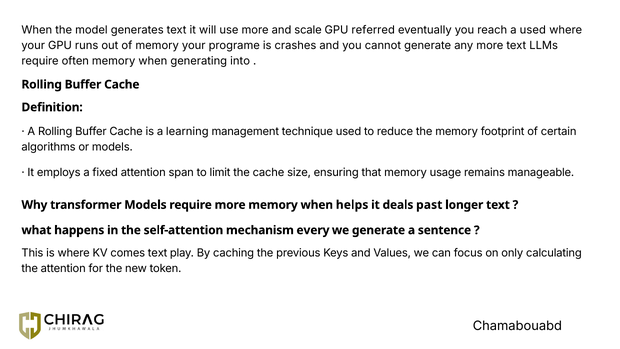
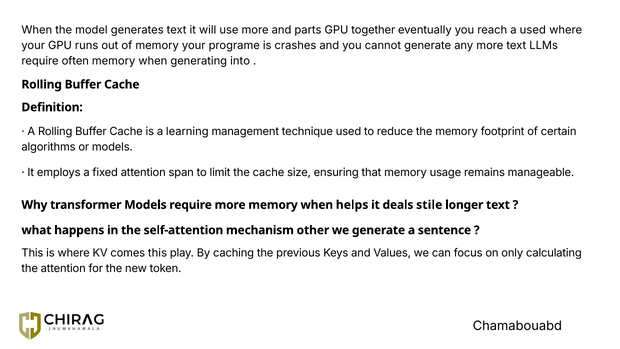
scale: scale -> parts (308, 30)
referred: referred -> together (373, 30)
past: past -> stile (429, 205)
every: every -> other (313, 230)
comes text: text -> this (158, 253)
